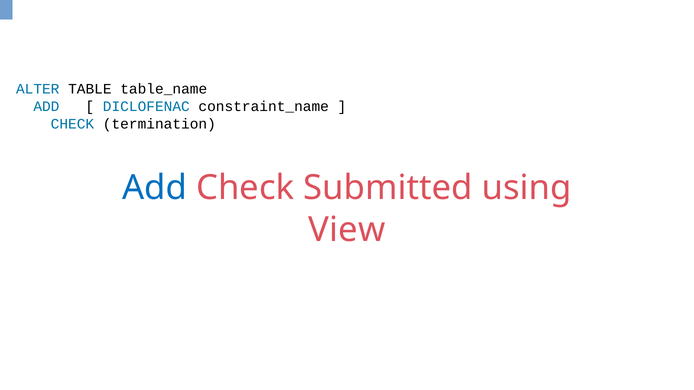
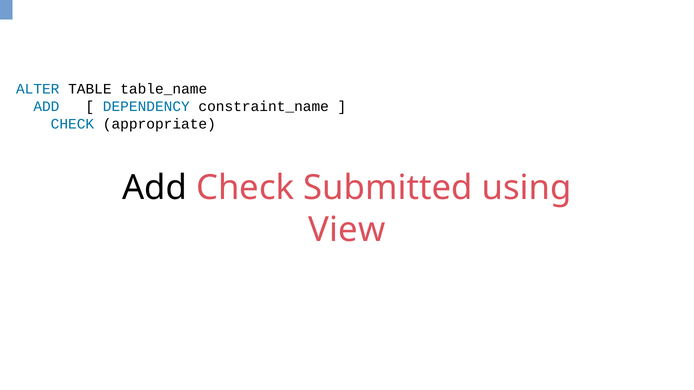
DICLOFENAC: DICLOFENAC -> DEPENDENCY (146, 107)
termination: termination -> appropriate (159, 124)
Add colour: blue -> black (155, 188)
